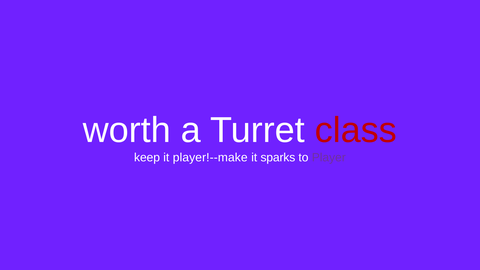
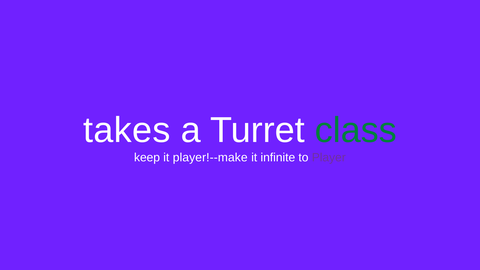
worth: worth -> takes (127, 130)
class colour: red -> green (356, 130)
sparks: sparks -> infinite (278, 157)
